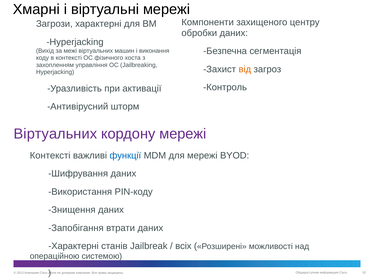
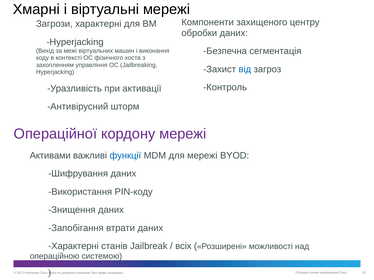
від colour: orange -> blue (245, 69)
Віртуальних: Віртуальних -> Операційної (55, 134)
Контексті: Контексті -> Активами (50, 156)
